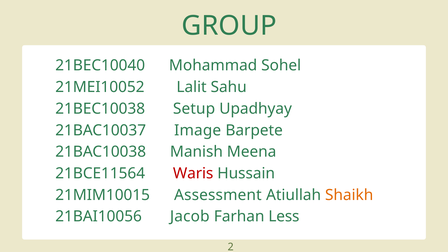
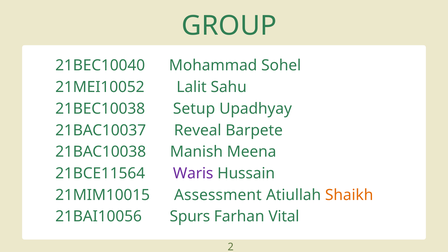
Image: Image -> Reveal (198, 130)
Waris colour: red -> purple (193, 173)
Jacob: Jacob -> Spurs (190, 217)
Less: Less -> Vital (284, 217)
